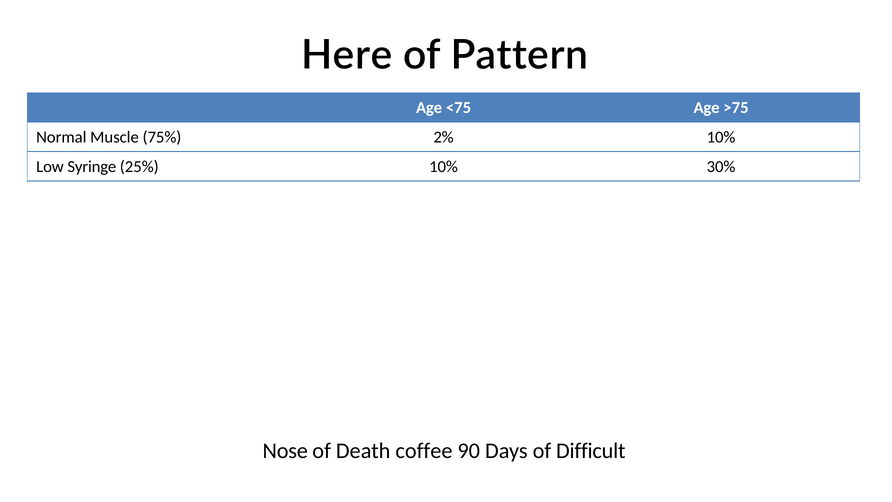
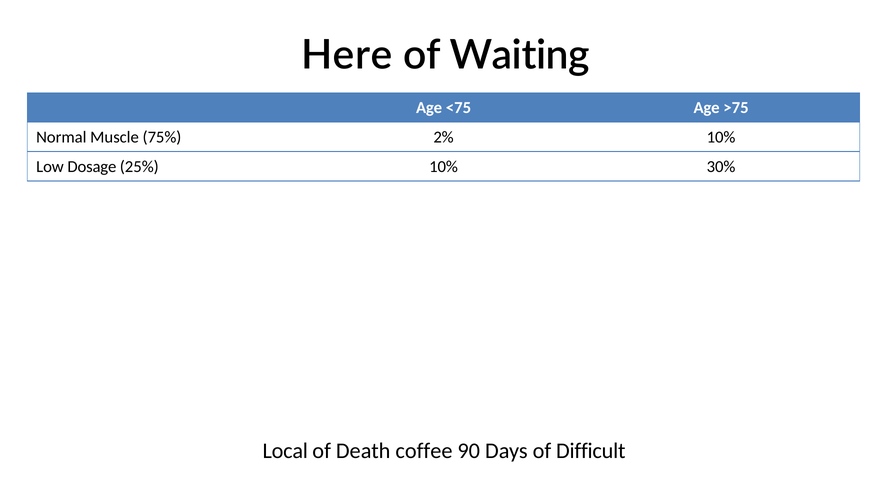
Pattern: Pattern -> Waiting (520, 55)
Syringe: Syringe -> Dosage (92, 166)
Nose: Nose -> Local (285, 450)
